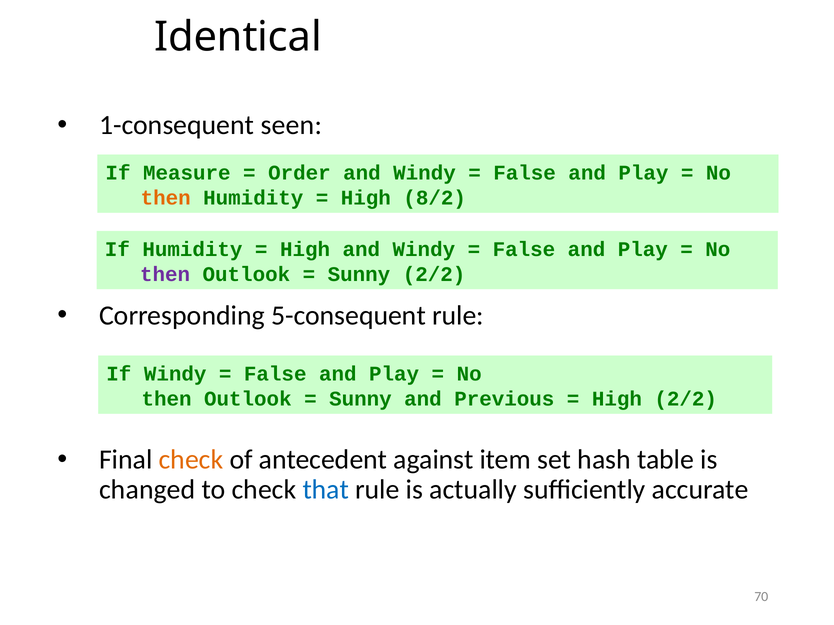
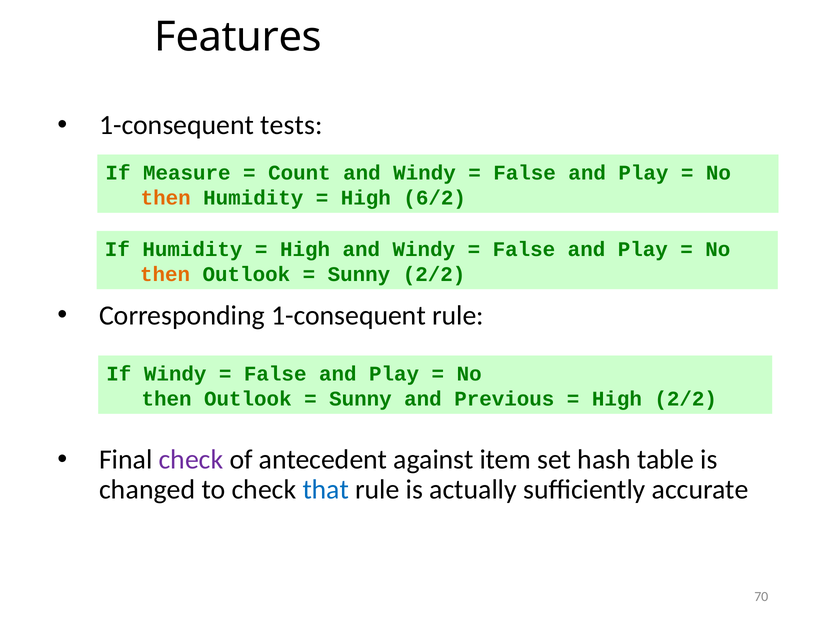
Identical: Identical -> Features (238, 37)
seen: seen -> tests (291, 125)
Order: Order -> Count (299, 173)
8/2: 8/2 -> 6/2 (435, 198)
then colour: purple -> orange (165, 274)
Corresponding 5-consequent: 5-consequent -> 1-consequent (348, 316)
check colour: orange -> purple (191, 460)
